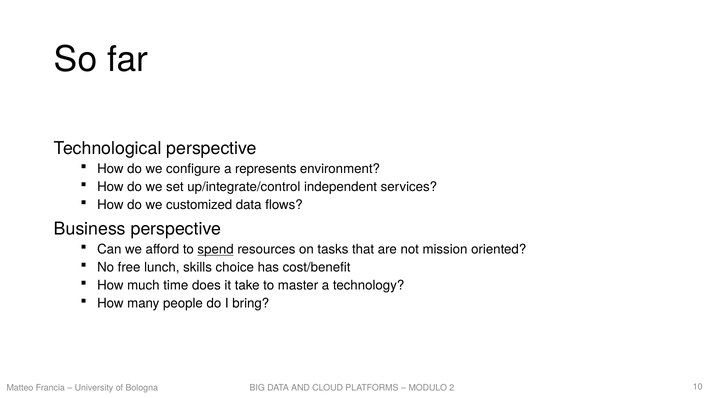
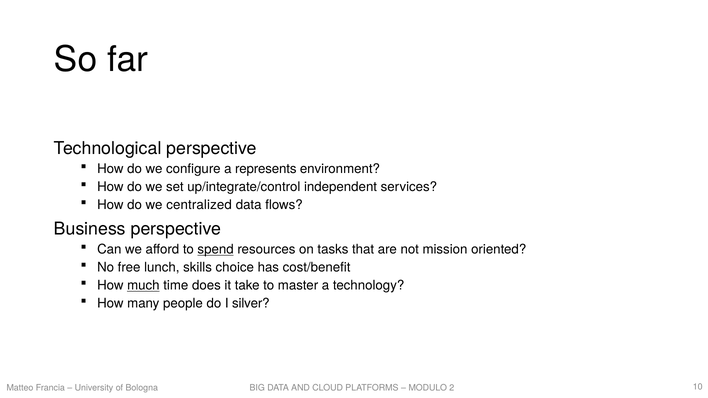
customized: customized -> centralized (199, 205)
much underline: none -> present (143, 286)
bring: bring -> silver (251, 304)
